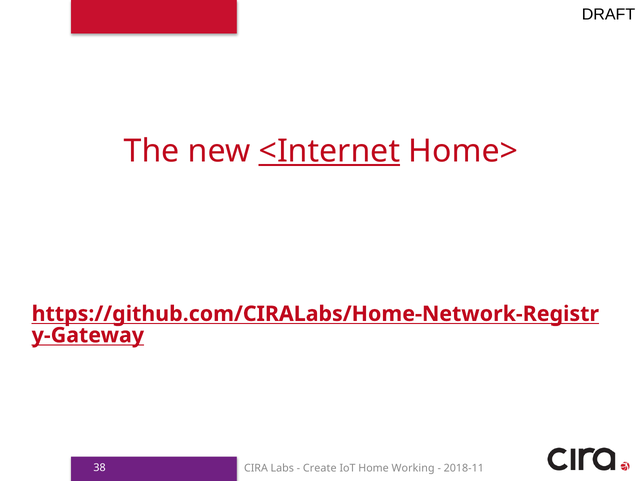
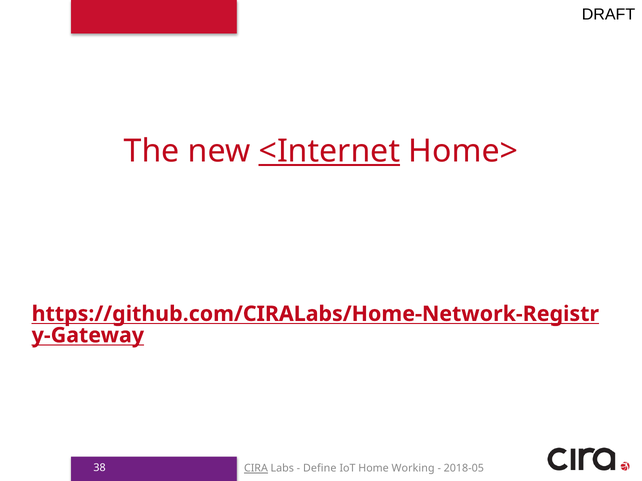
CIRA underline: none -> present (256, 469)
Create: Create -> Define (320, 469)
2018-11: 2018-11 -> 2018-05 (464, 469)
